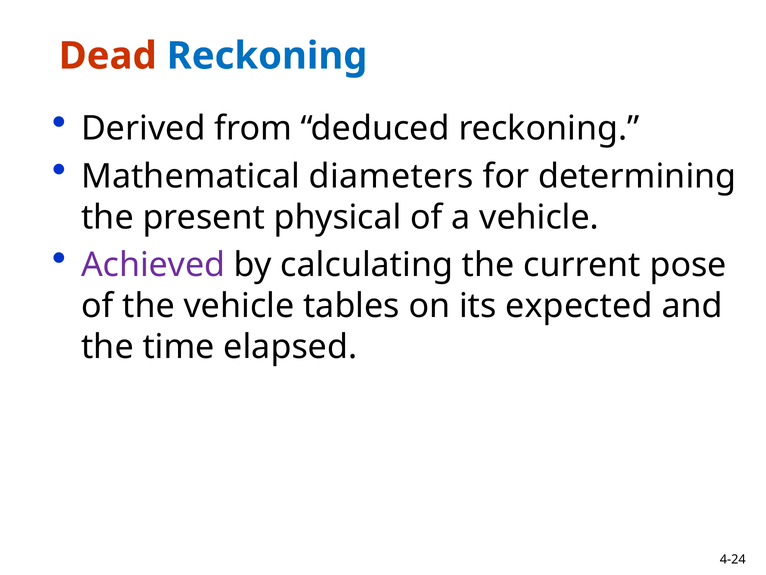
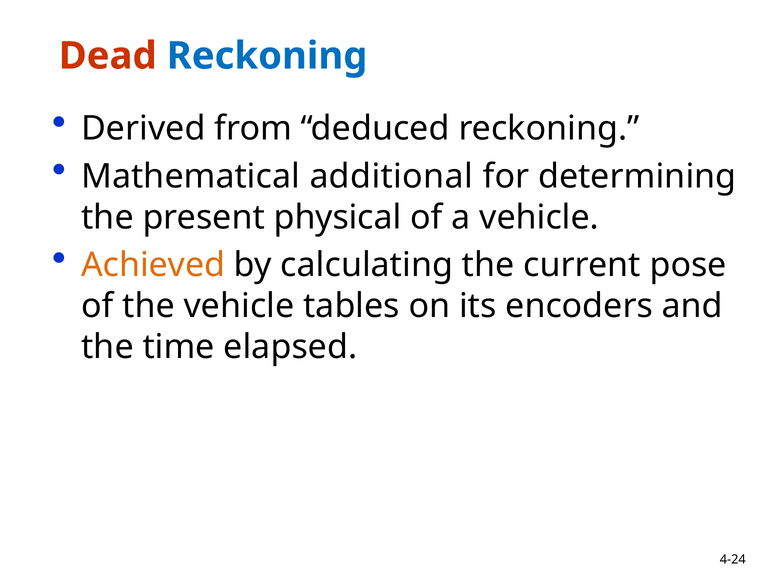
diameters: diameters -> additional (391, 176)
Achieved colour: purple -> orange (153, 265)
expected: expected -> encoders (579, 306)
